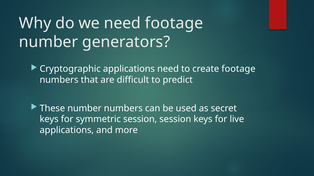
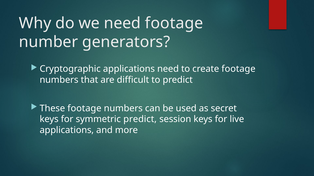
These number: number -> footage (84, 109)
symmetric session: session -> predict (140, 120)
